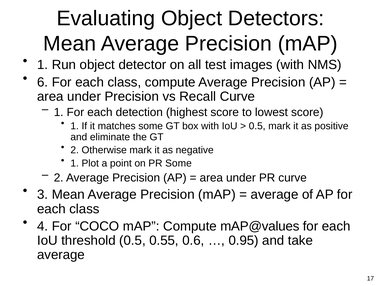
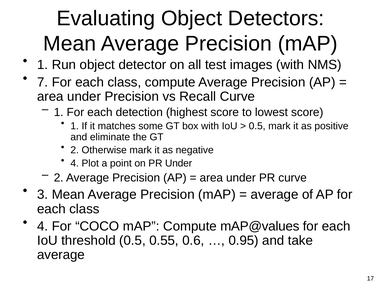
6: 6 -> 7 (43, 82)
1: 1 -> 4 (75, 163)
PR Some: Some -> Under (179, 163)
